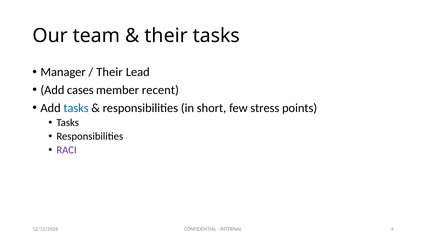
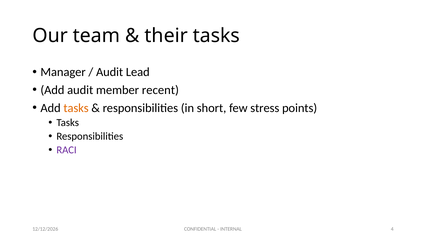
Their: Their -> Audit (110, 72)
Add cases: cases -> audit (80, 90)
tasks colour: blue -> orange (76, 108)
